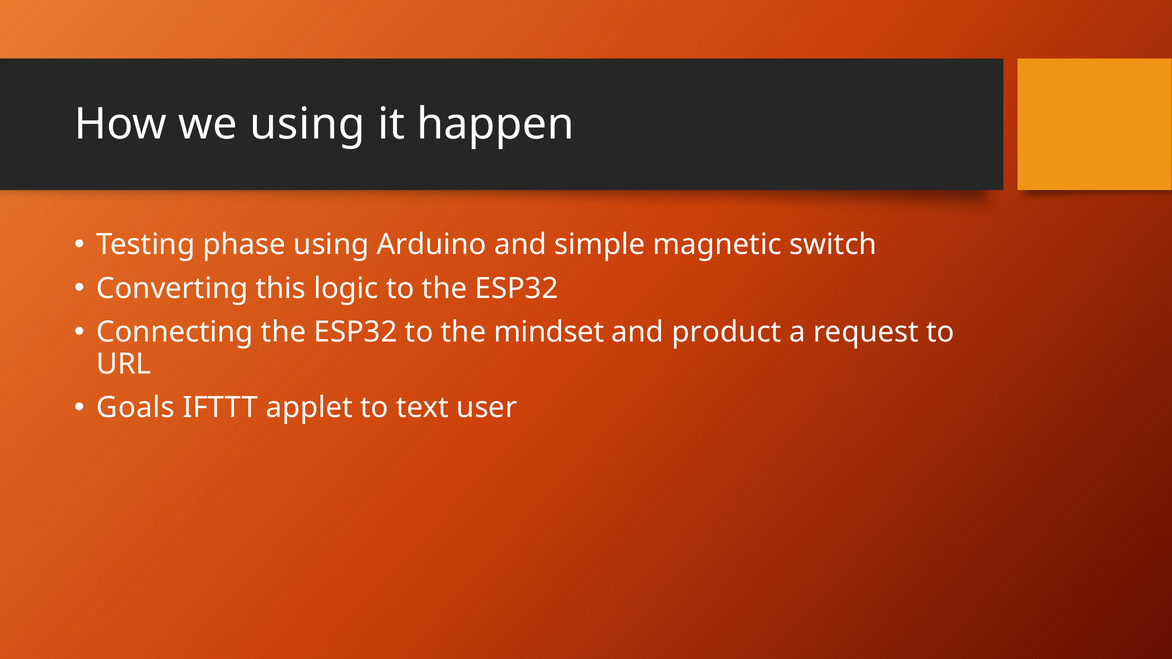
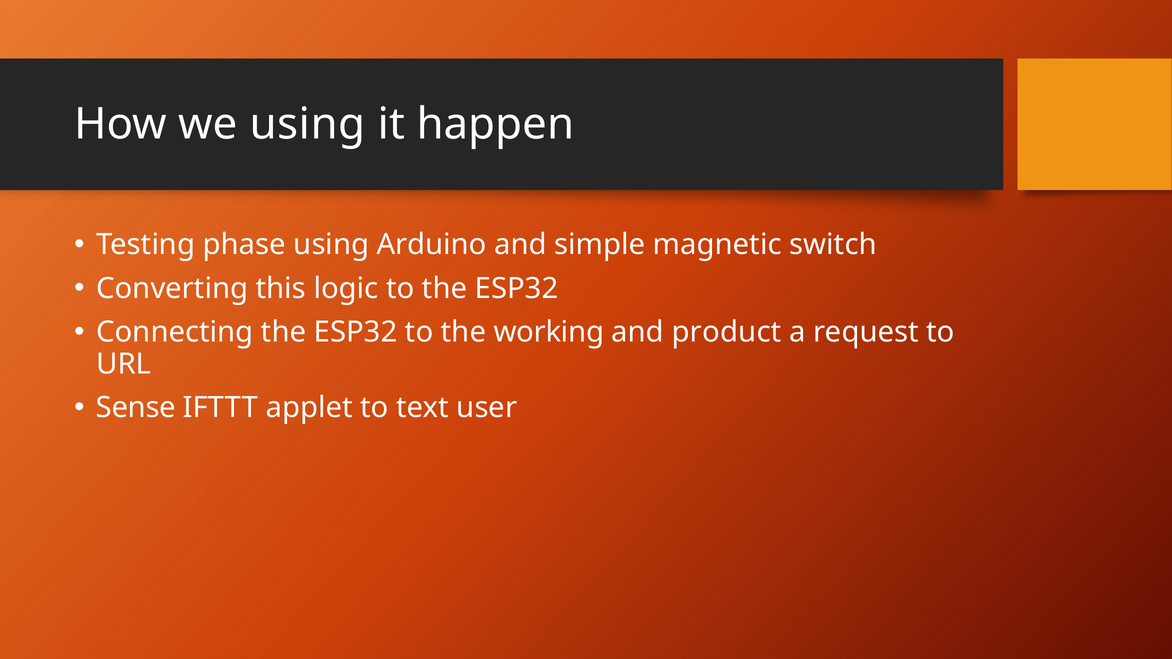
mindset: mindset -> working (549, 332)
Goals: Goals -> Sense (136, 408)
